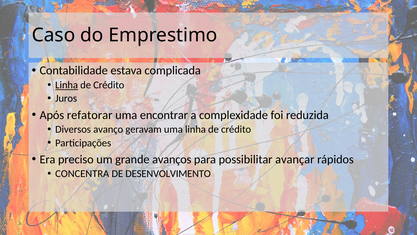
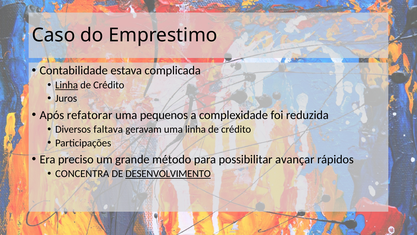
encontrar: encontrar -> pequenos (164, 115)
avanço: avanço -> faltava (108, 129)
avanços: avanços -> método (172, 159)
DESENVOLVIMENTO underline: none -> present (168, 174)
